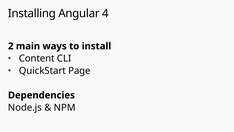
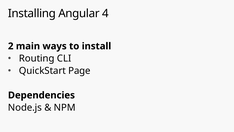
Content: Content -> Routing (37, 58)
